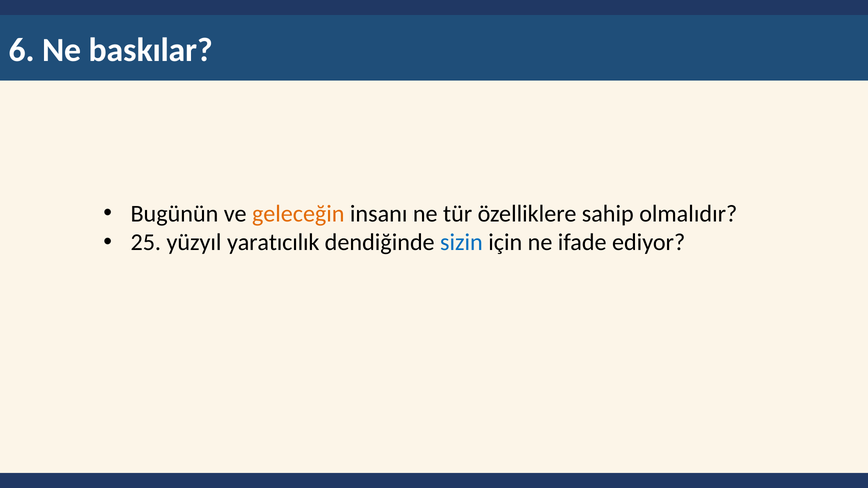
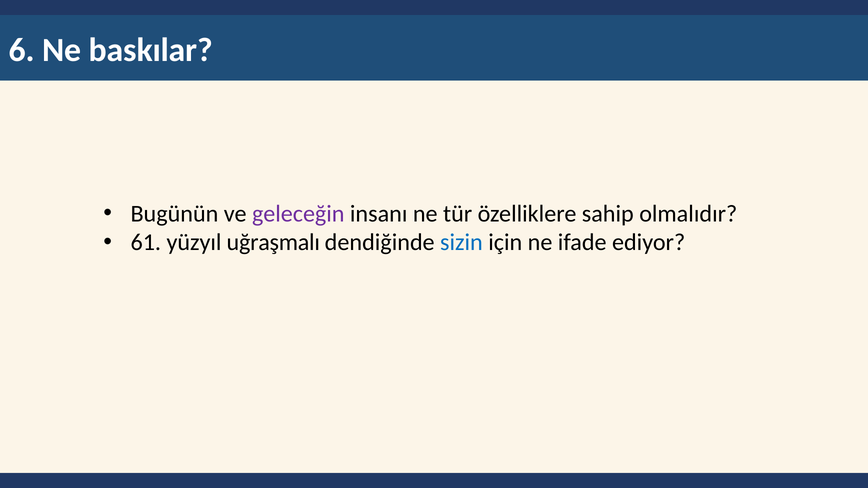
geleceğin colour: orange -> purple (298, 214)
25: 25 -> 61 (146, 243)
yaratıcılık: yaratıcılık -> uğraşmalı (273, 243)
